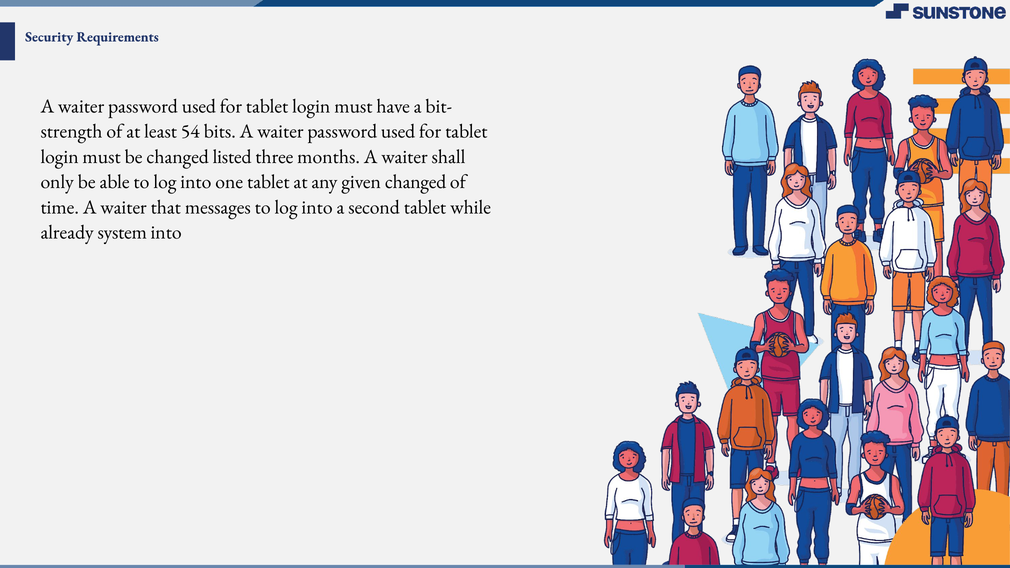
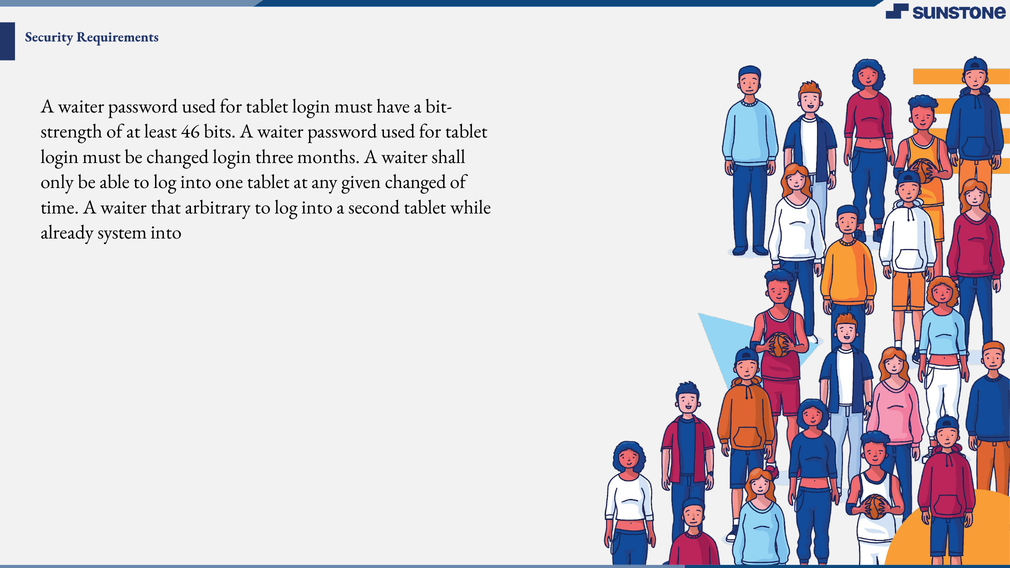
54: 54 -> 46 (190, 132)
changed listed: listed -> login (232, 157)
messages: messages -> arbitrary (218, 207)
